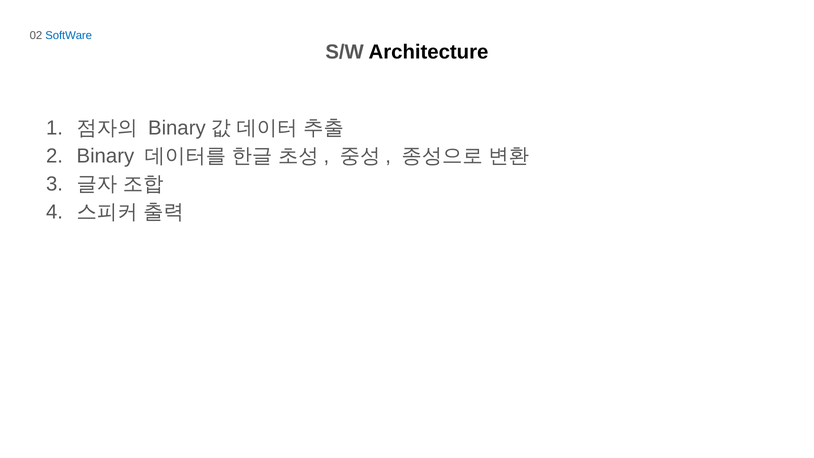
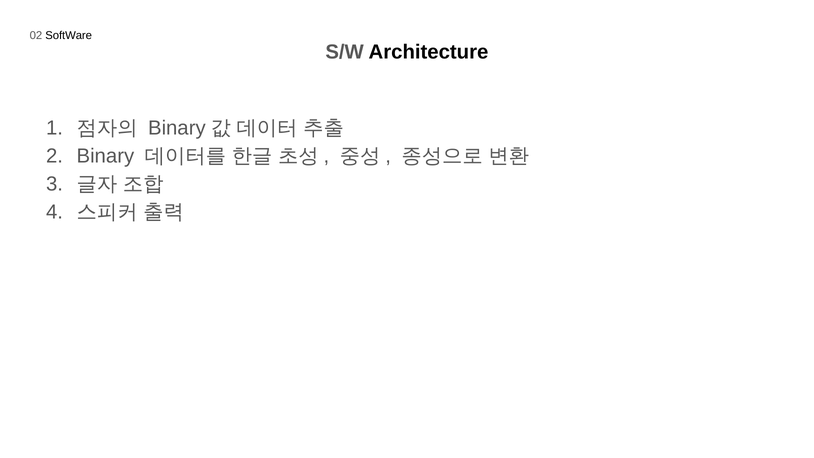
SoftWare colour: blue -> black (69, 35)
